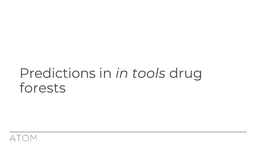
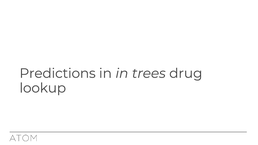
tools: tools -> trees (149, 73)
forests: forests -> lookup (43, 88)
